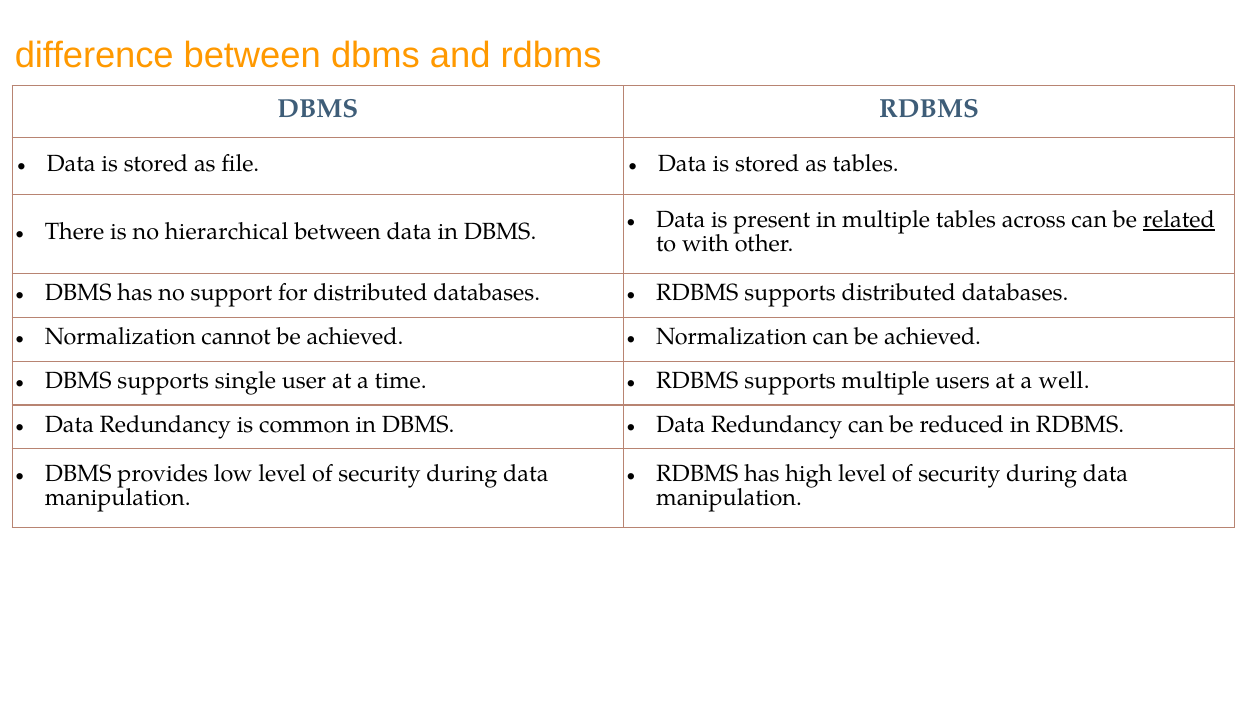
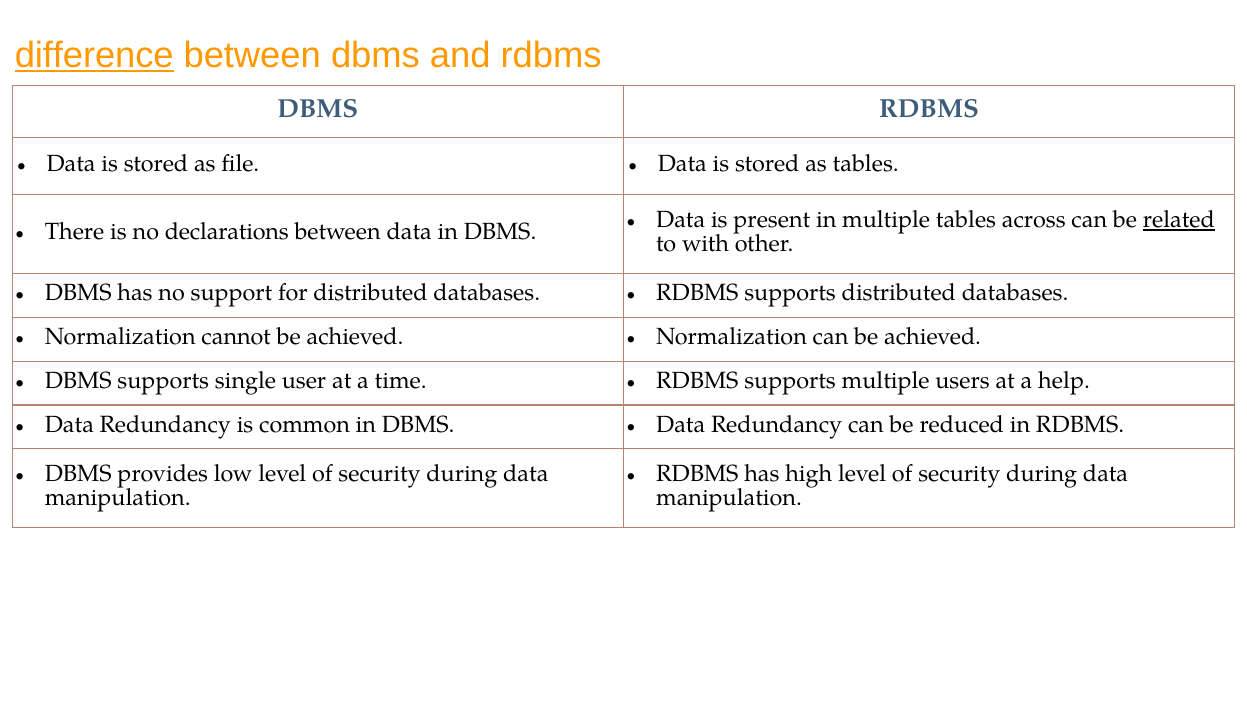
difference underline: none -> present (94, 56)
hierarchical: hierarchical -> declarations (227, 231)
well: well -> help (1064, 380)
